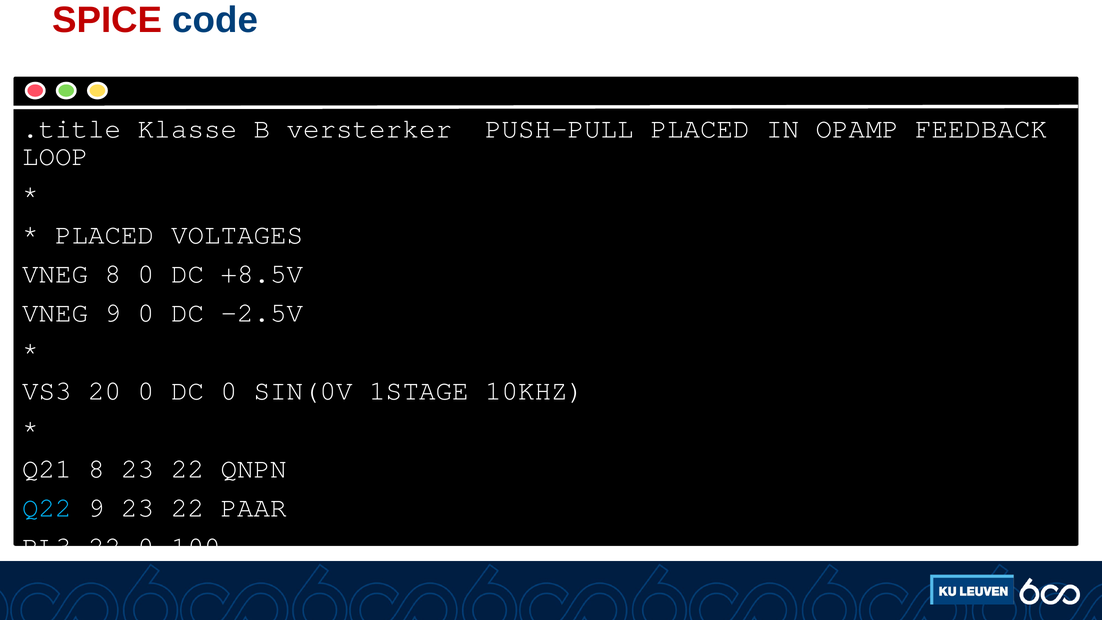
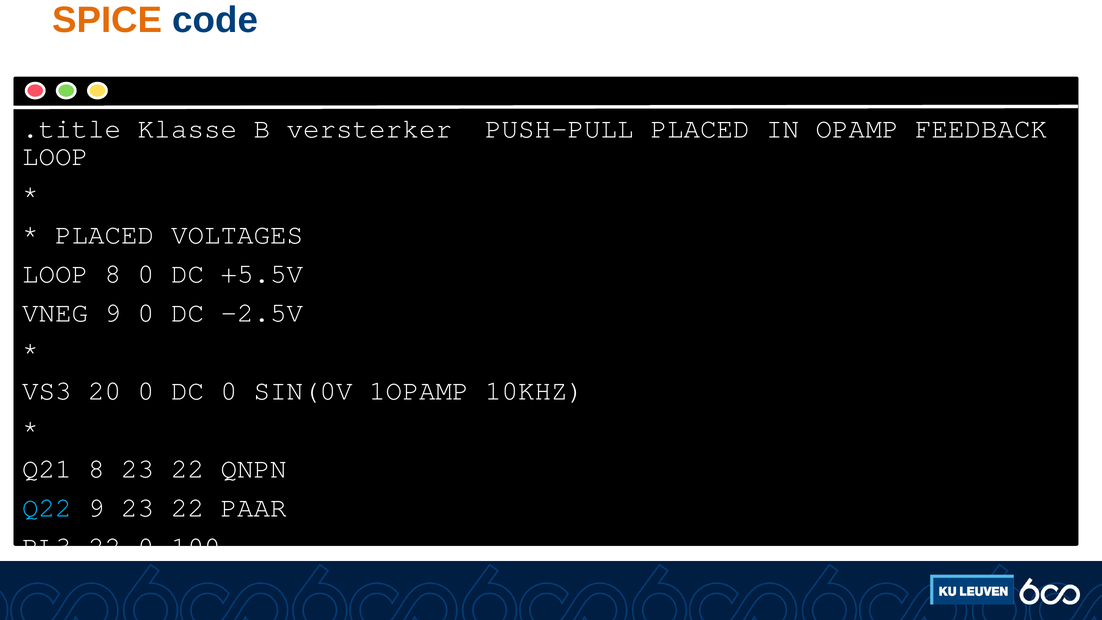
SPICE colour: red -> orange (107, 20)
VNEG: VNEG -> LOOP (55, 273)
+8.5V: +8.5V -> +5.5V (262, 273)
1STAGE: 1STAGE -> 1OPAMP (419, 391)
